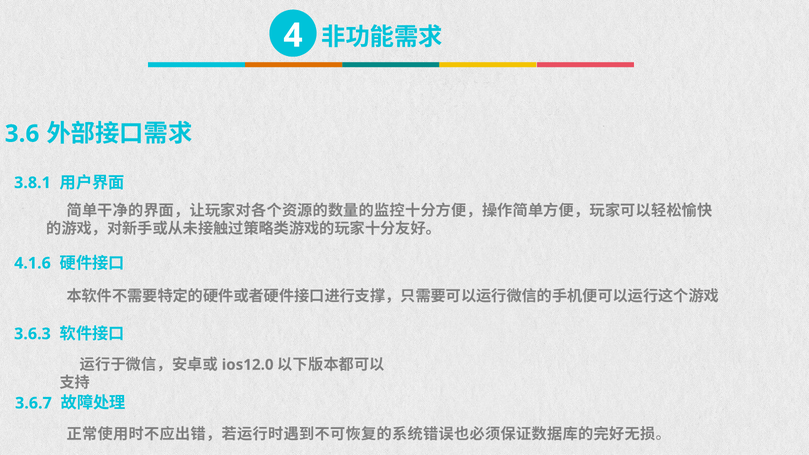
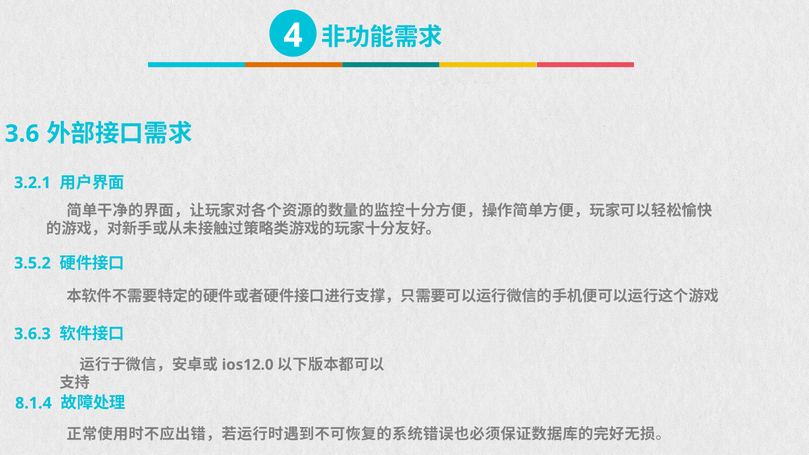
3.8.1: 3.8.1 -> 3.2.1 (32, 183)
4.1.6: 4.1.6 -> 3.5.2 (32, 263)
3.6.7: 3.6.7 -> 8.1.4 (33, 403)
